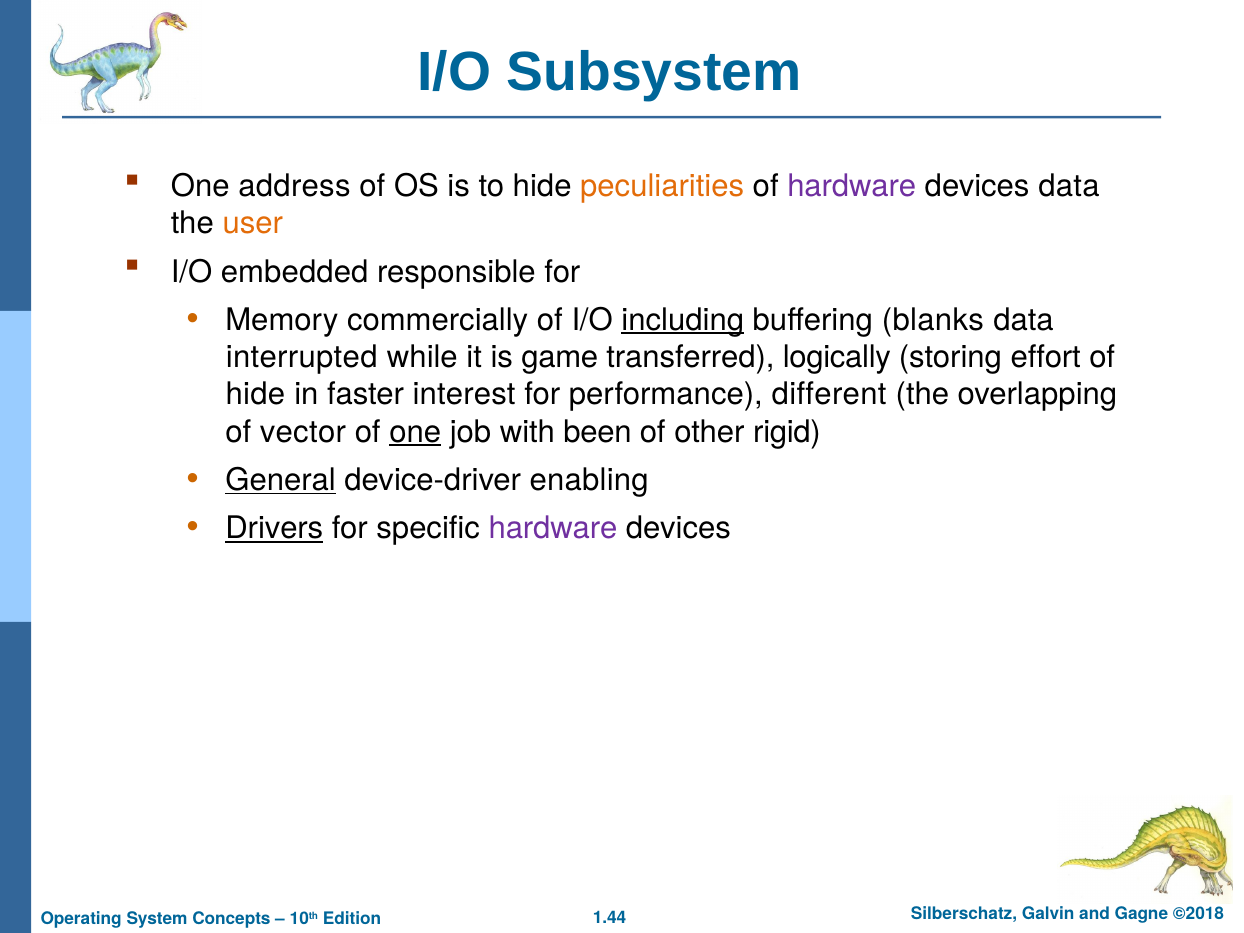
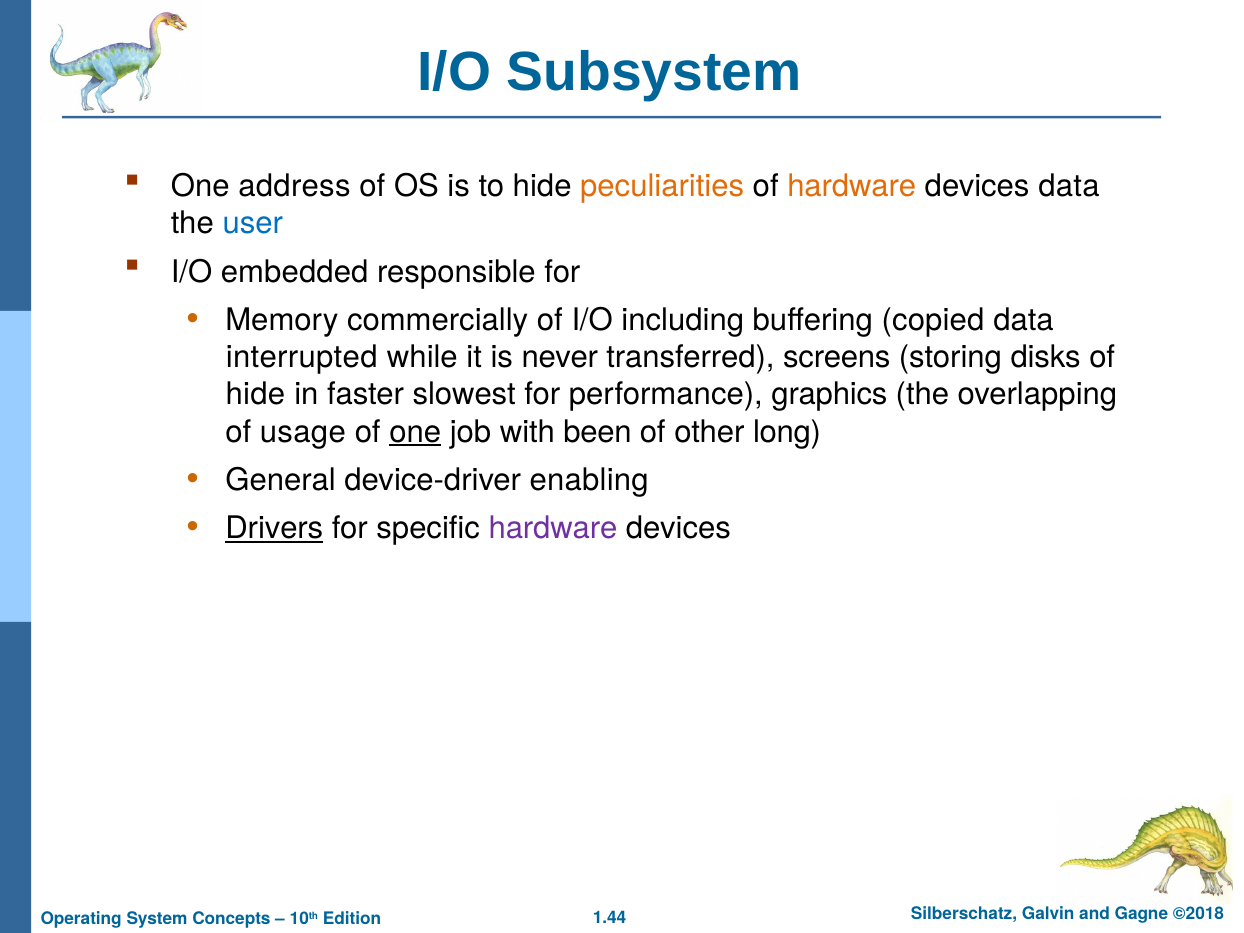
hardware colour: purple -> orange (852, 186)
user colour: orange -> blue (253, 224)
including underline: present -> none (683, 320)
blanks: blanks -> copied (933, 320)
game: game -> never (560, 357)
logically: logically -> screens (837, 357)
effort: effort -> disks (1046, 357)
interest: interest -> slowest (464, 395)
different: different -> graphics (829, 395)
vector: vector -> usage (303, 432)
rigid: rigid -> long (787, 432)
General underline: present -> none (281, 480)
